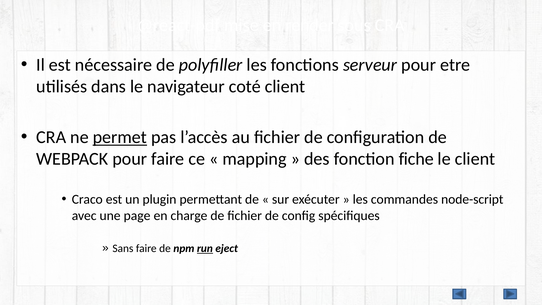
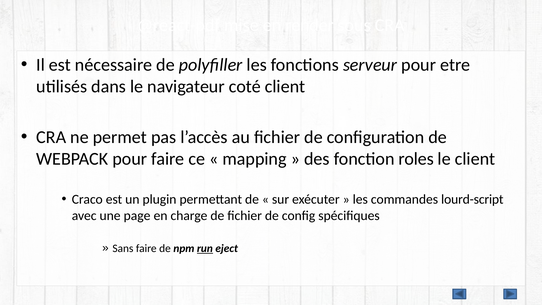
permet underline: present -> none (120, 137)
fiche: fiche -> roles (416, 159)
node-script: node-script -> lourd-script (472, 199)
